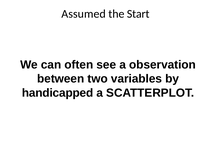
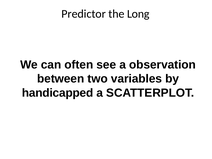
Assumed: Assumed -> Predictor (84, 14)
Start: Start -> Long (138, 14)
